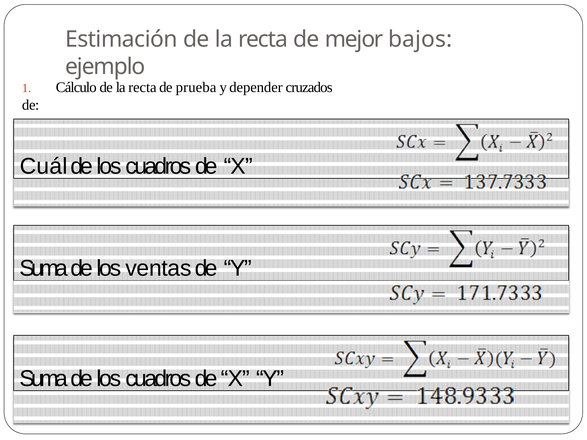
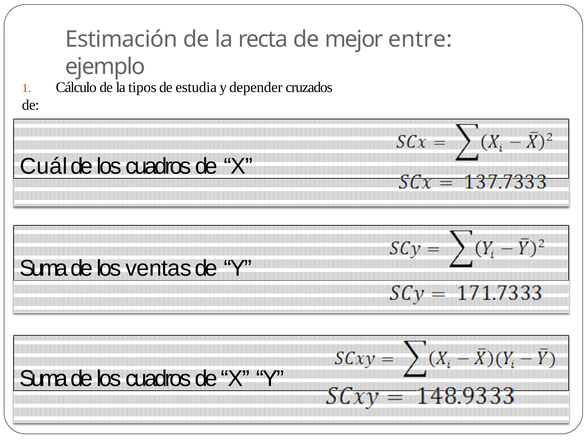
bajos: bajos -> entre (420, 39)
Cálculo de la recta: recta -> tipos (142, 88)
prueba: prueba -> estudia (196, 88)
